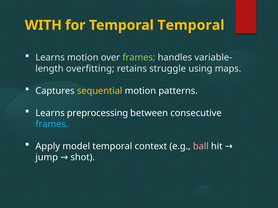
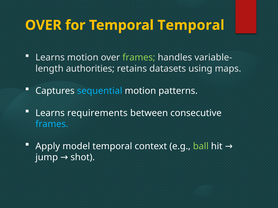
WITH: WITH -> OVER (43, 25)
overfitting: overfitting -> authorities (90, 69)
struggle: struggle -> datasets (168, 69)
sequential colour: yellow -> light blue (100, 91)
preprocessing: preprocessing -> requirements (97, 113)
ball colour: pink -> light green (201, 147)
